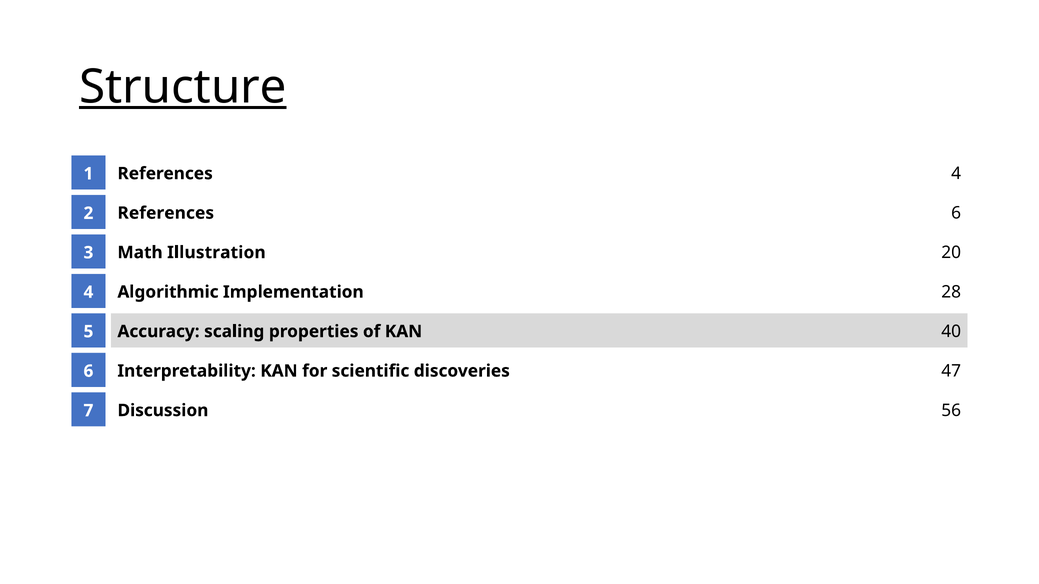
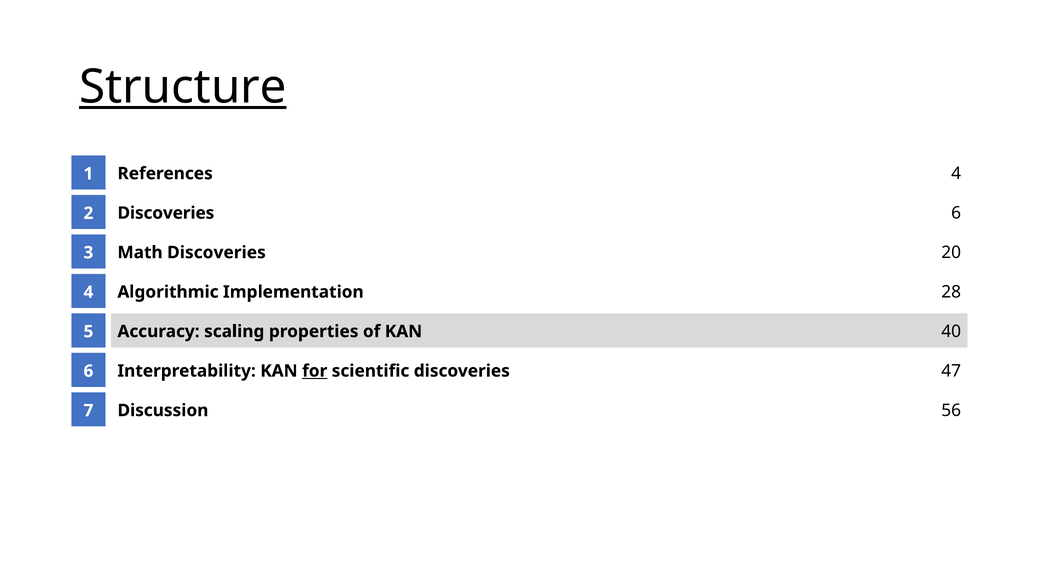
References: References -> Discoveries (166, 213)
Math Illustration: Illustration -> Discoveries (216, 253)
for underline: none -> present (315, 371)
